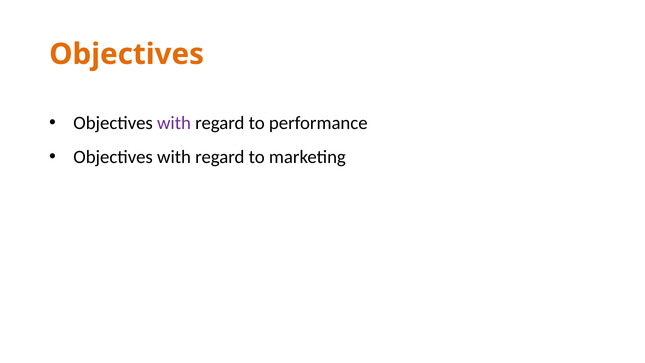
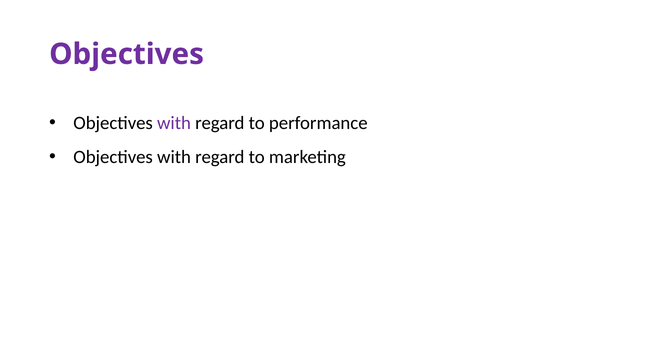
Objectives colour: orange -> purple (127, 54)
